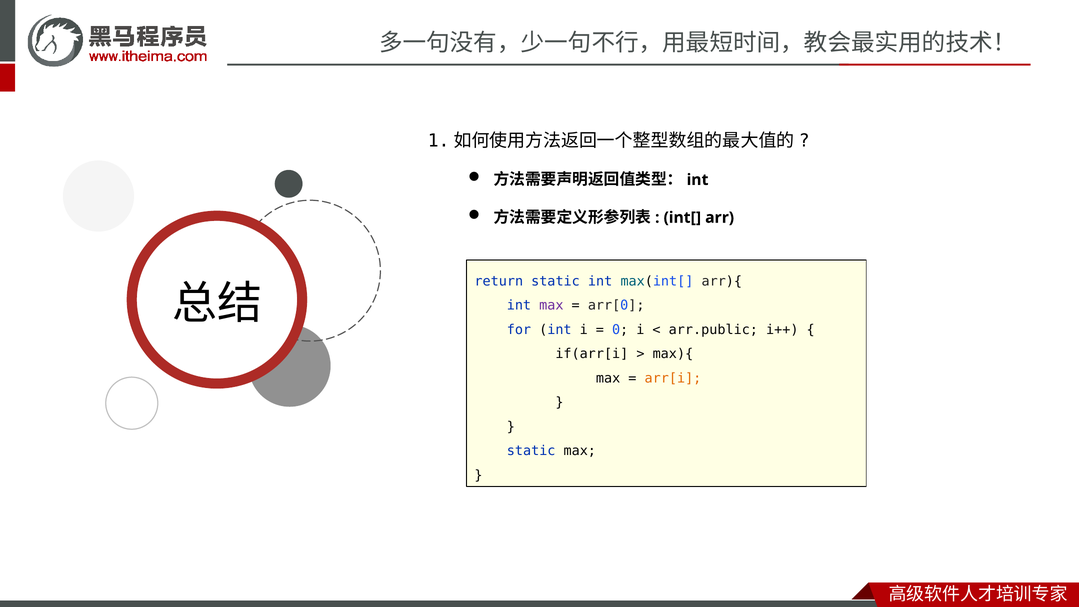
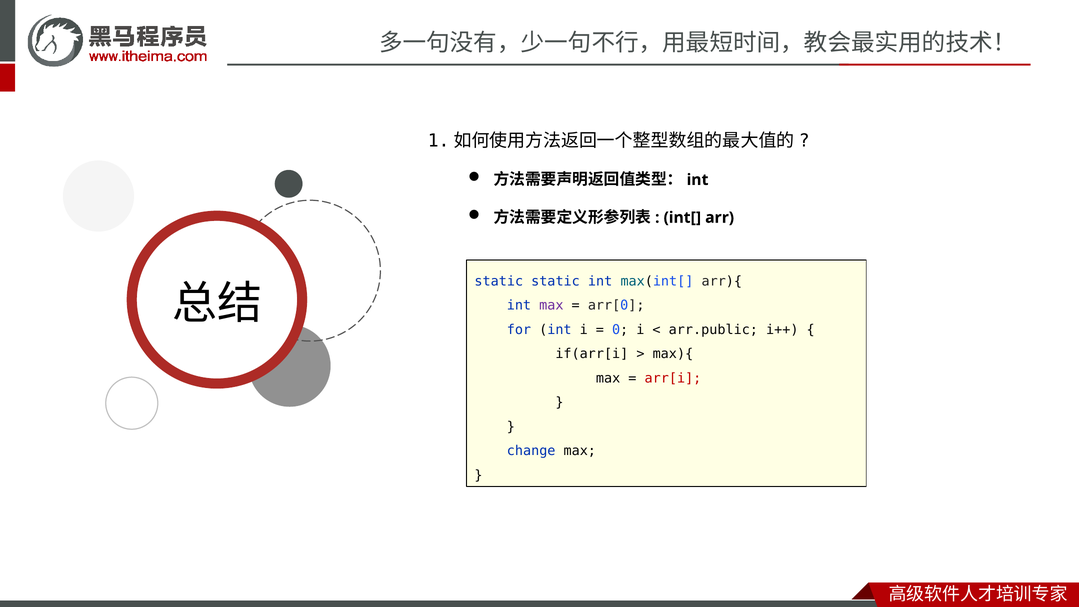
return: return -> static (499, 281)
arr[i colour: orange -> red (673, 378)
static: static -> change (531, 451)
